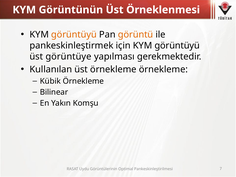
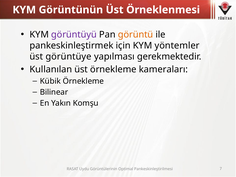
görüntüyü colour: orange -> purple (74, 34)
için KYM görüntüyü: görüntüyü -> yöntemler (177, 46)
örnekleme örnekleme: örnekleme -> kameraları (163, 69)
